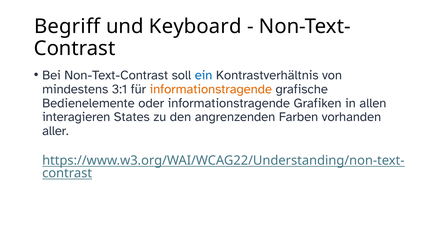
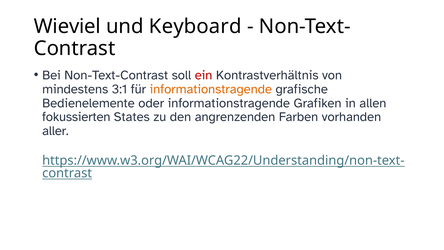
Begriff: Begriff -> Wieviel (67, 26)
ein colour: blue -> red (204, 75)
interagieren: interagieren -> fokussierten (76, 117)
